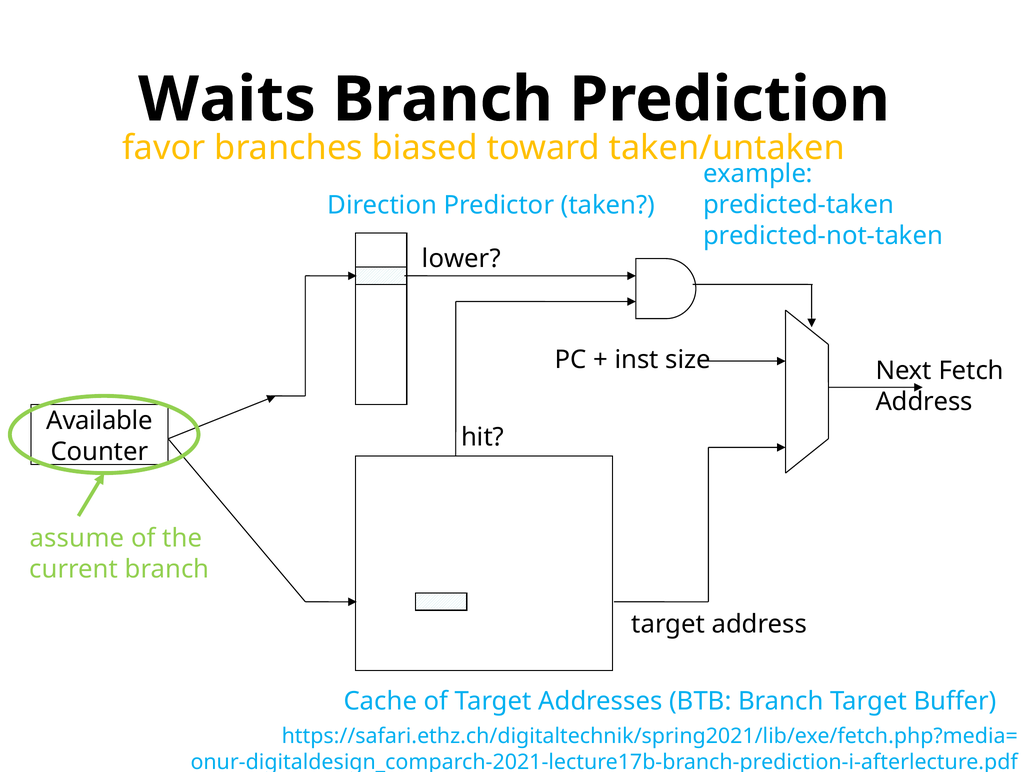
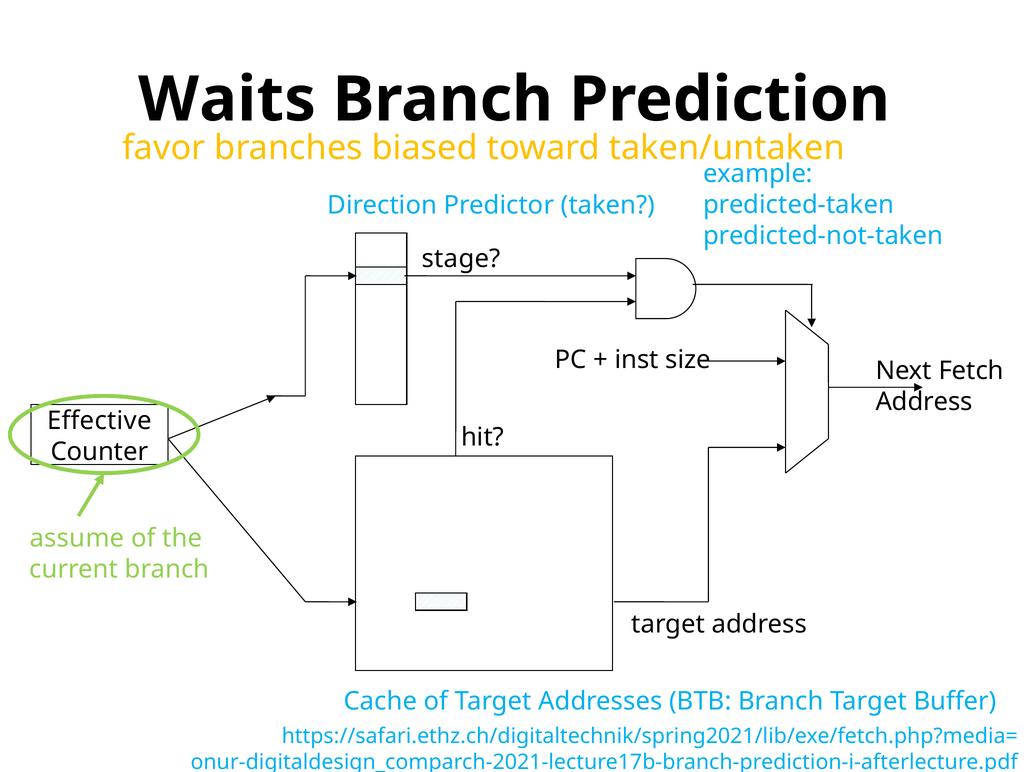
lower: lower -> stage (461, 259)
Available: Available -> Effective (99, 421)
